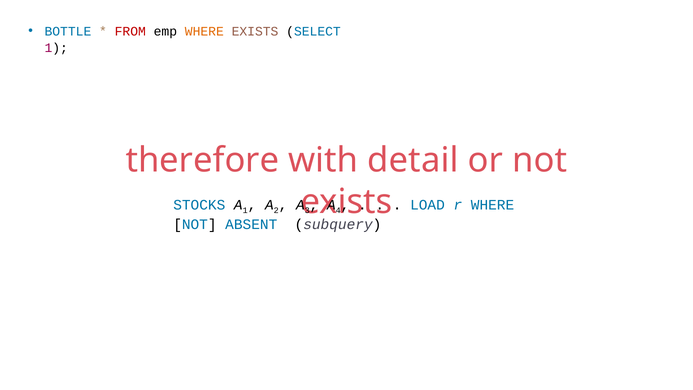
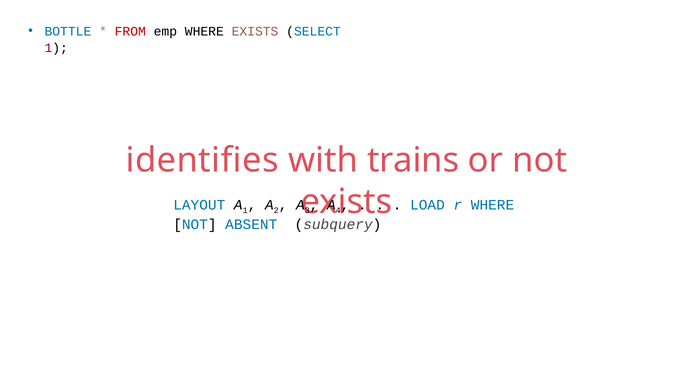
WHERE colour: orange -> black (204, 31)
therefore: therefore -> identifies (202, 160)
detail: detail -> trains (413, 160)
STOCKS: STOCKS -> LAYOUT (199, 205)
